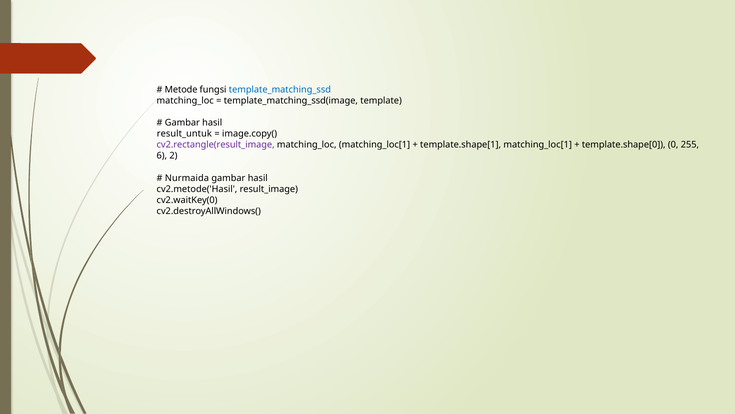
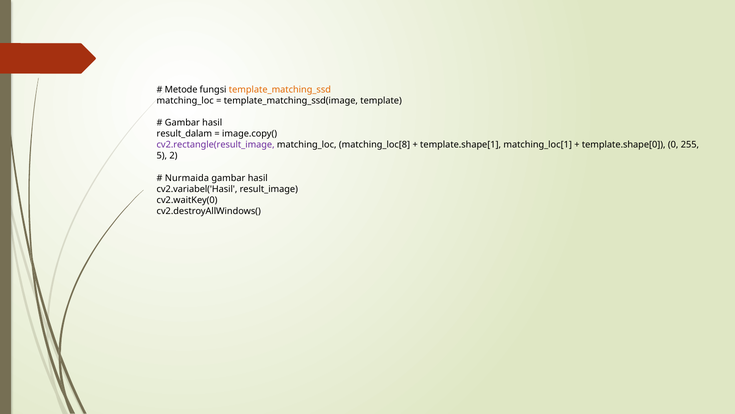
template_matching_ssd colour: blue -> orange (280, 90)
result_untuk: result_untuk -> result_dalam (184, 134)
matching_loc matching_loc[1: matching_loc[1 -> matching_loc[8 (375, 145)
6: 6 -> 5 (162, 156)
cv2.metode('Hasil: cv2.metode('Hasil -> cv2.variabel('Hasil (197, 189)
